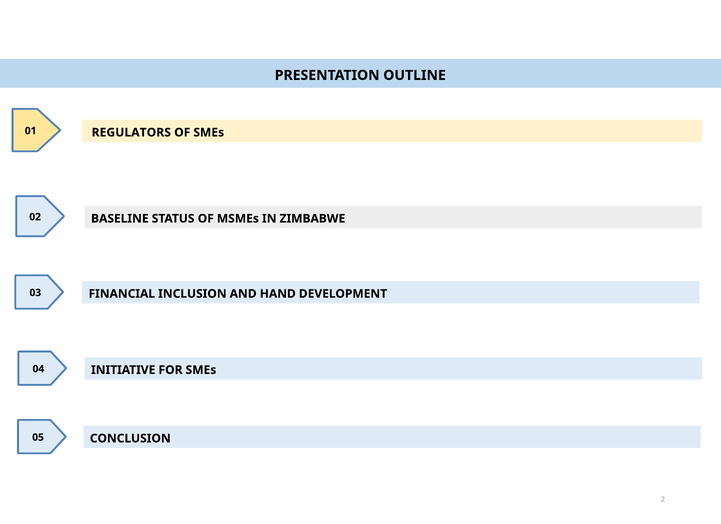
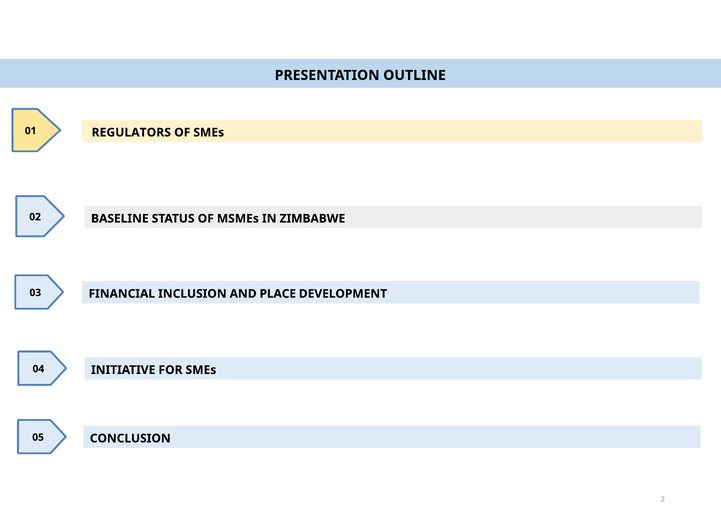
HAND: HAND -> PLACE (278, 294)
